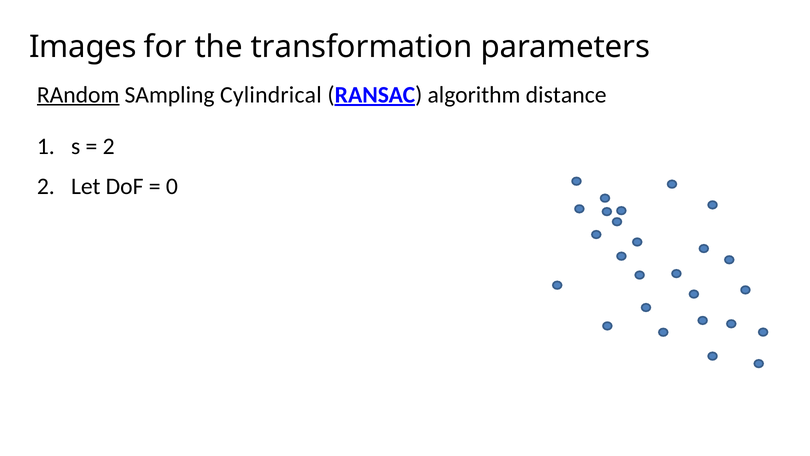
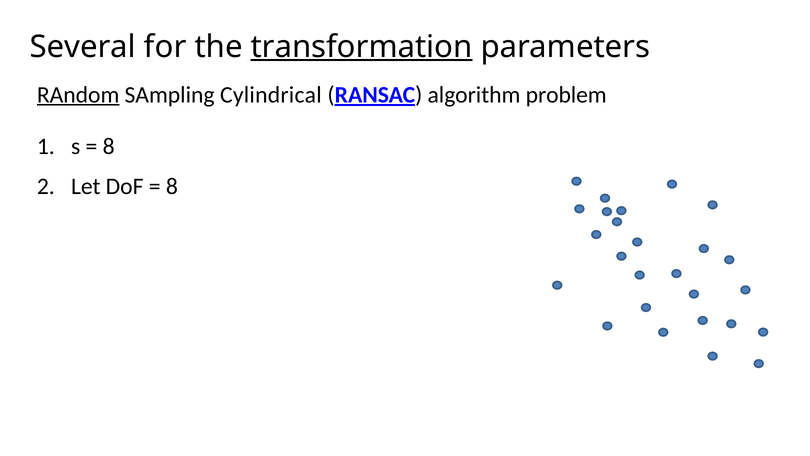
Images: Images -> Several (83, 47)
transformation underline: none -> present (362, 47)
distance: distance -> problem (566, 95)
2: 2 -> 8 (109, 146)
0: 0 -> 8 (172, 187)
